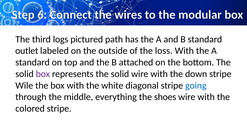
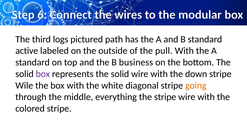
outlet: outlet -> active (27, 51)
loss: loss -> pull (164, 51)
attached: attached -> business (136, 62)
going colour: blue -> orange (196, 85)
the shoes: shoes -> stripe (165, 97)
